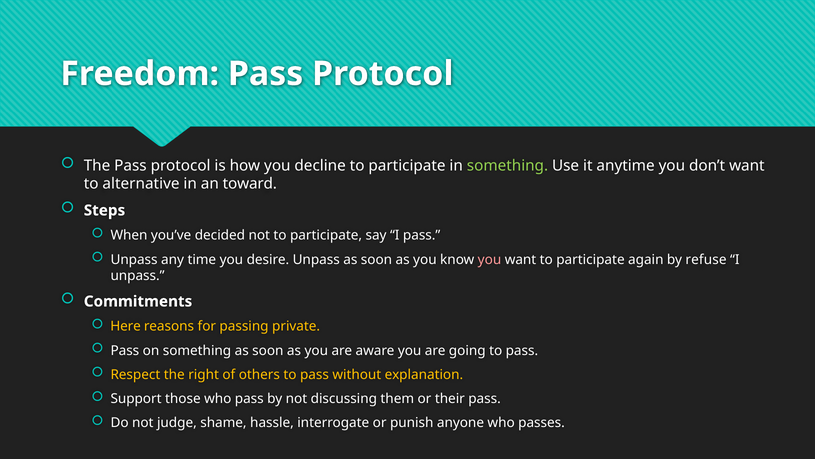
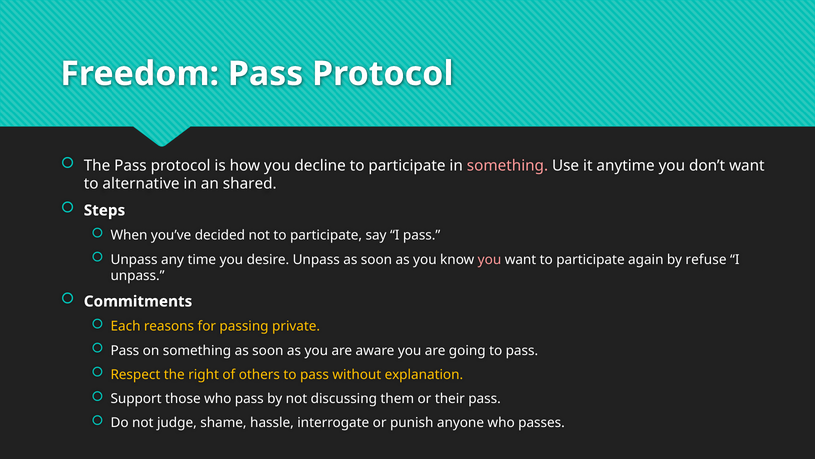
something colour: light green -> pink (507, 165)
toward: toward -> shared (250, 184)
Here: Here -> Each (126, 326)
